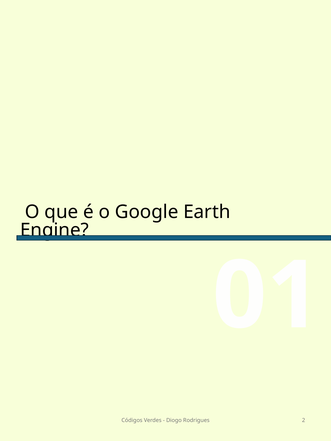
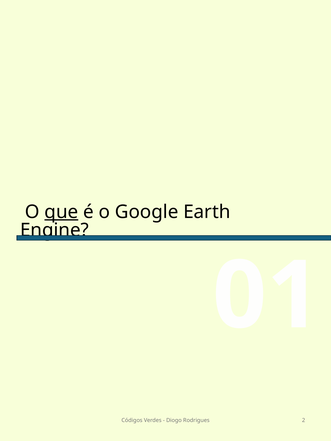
que underline: none -> present (61, 212)
